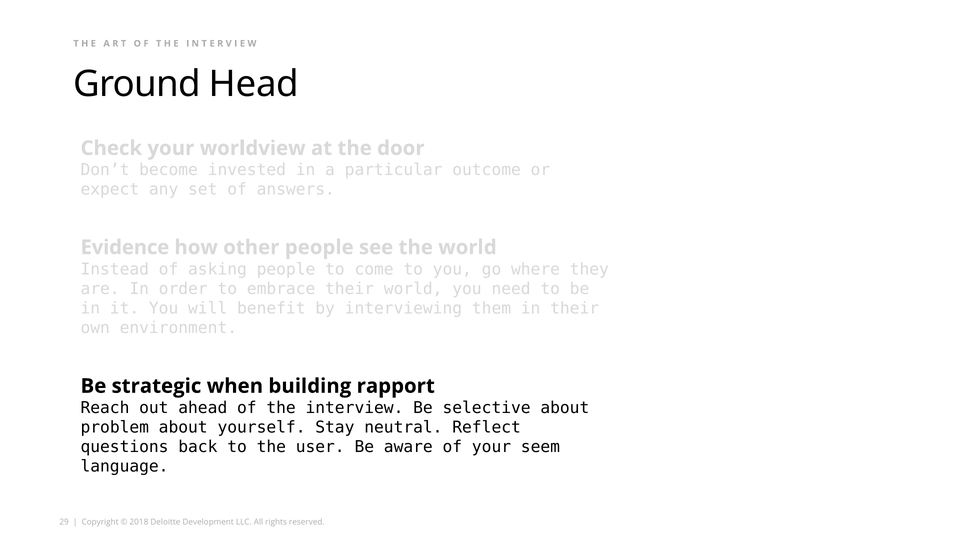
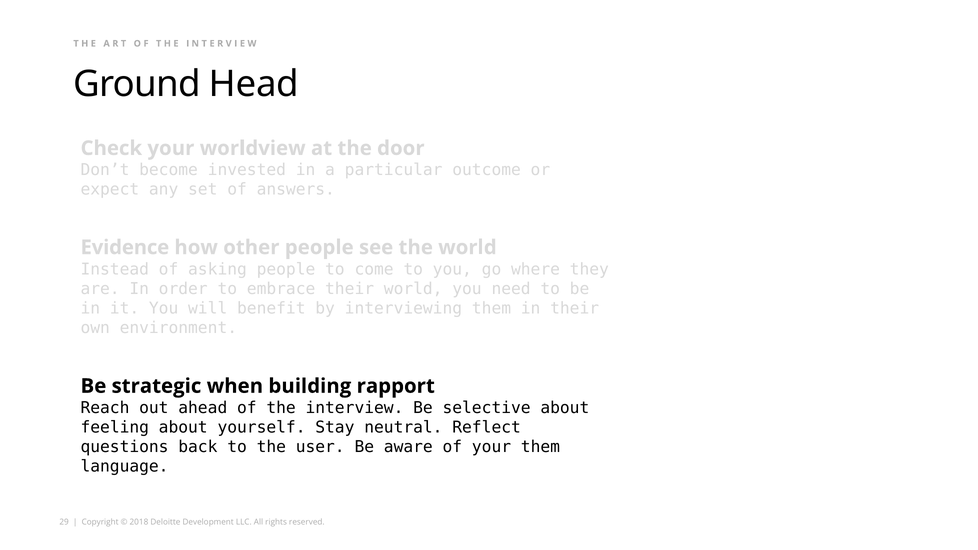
problem: problem -> feeling (115, 427)
your seem: seem -> them (540, 447)
